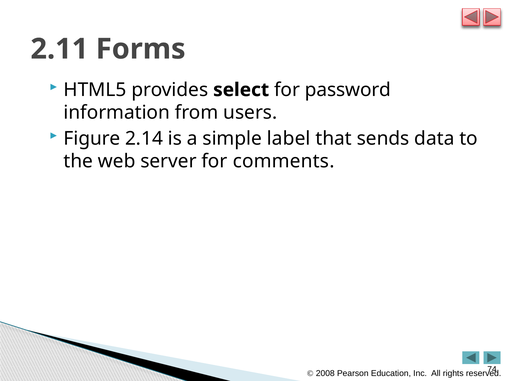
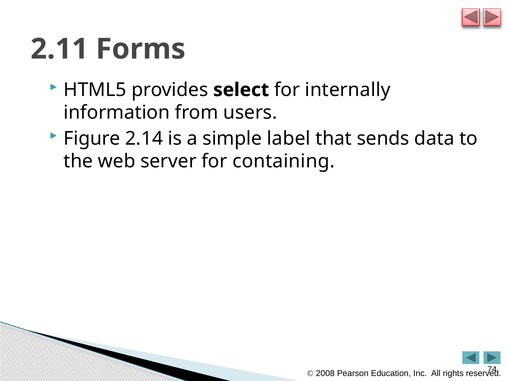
password: password -> internally (348, 90)
comments: comments -> containing (284, 162)
